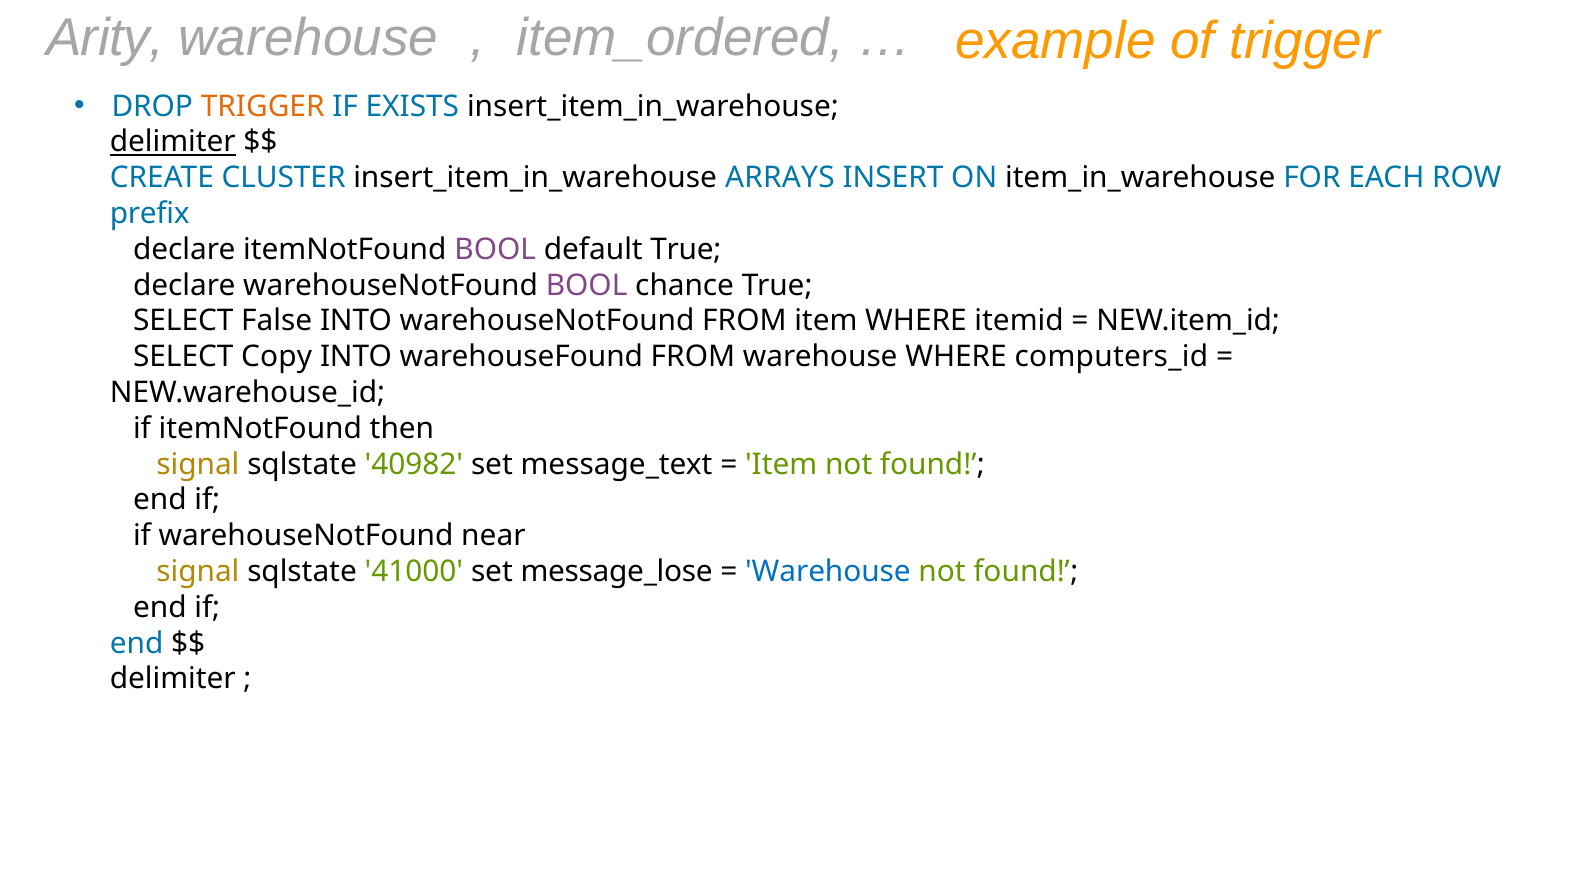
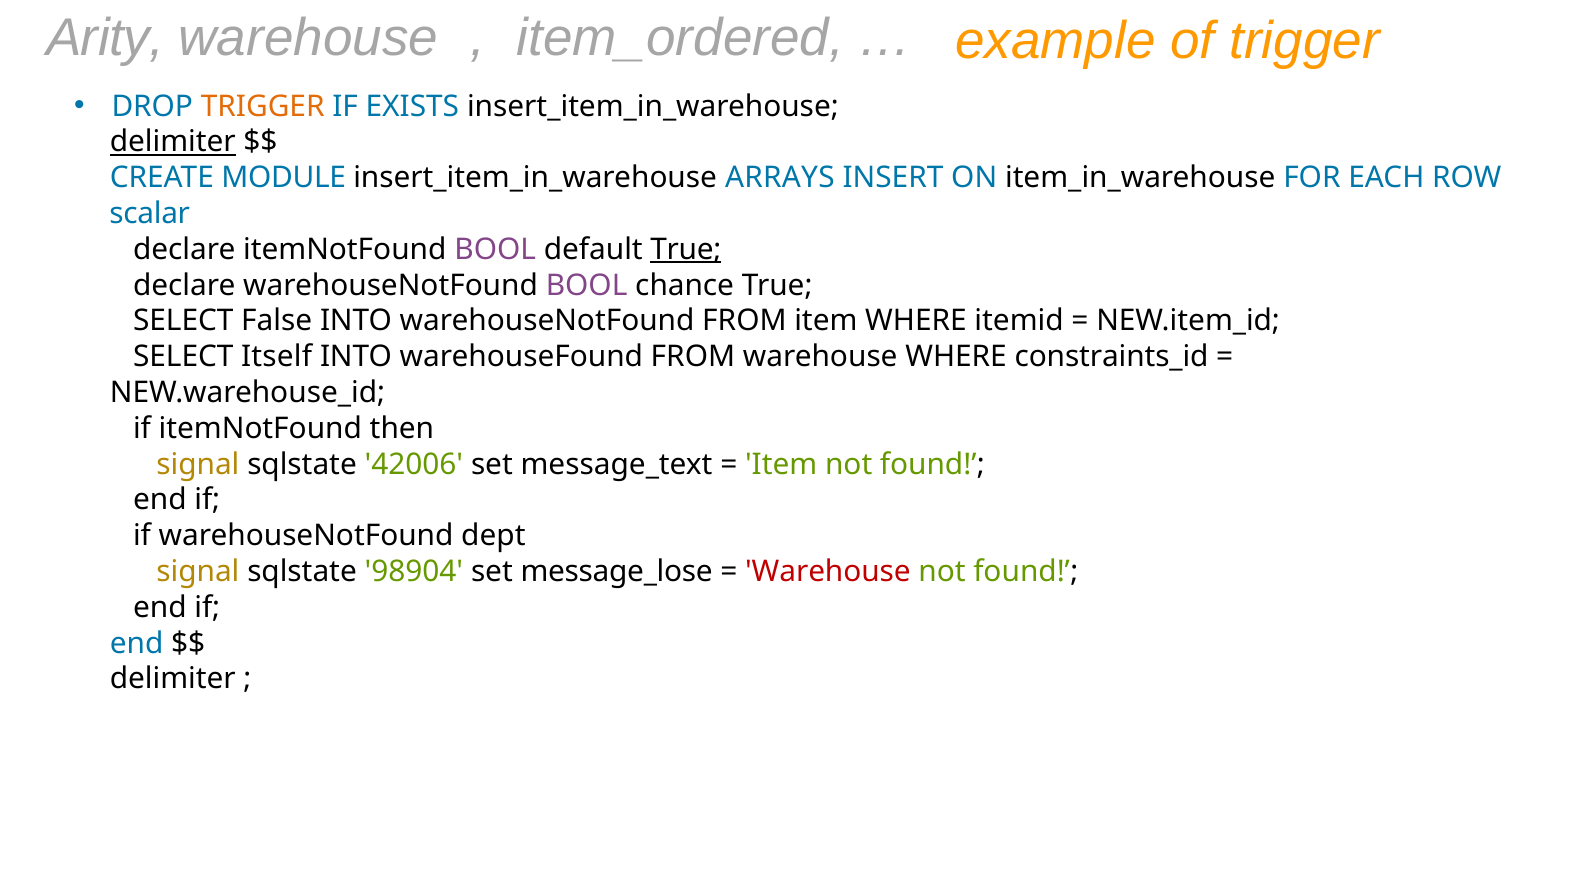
CLUSTER: CLUSTER -> MODULE (284, 178)
prefix: prefix -> scalar (150, 214)
True underline: none -> present (686, 249)
Copy: Copy -> Itself (277, 357)
computers_id: computers_id -> constraints_id (1112, 357)
40982: 40982 -> 42006 (414, 464)
near: near -> dept (493, 536)
41000: 41000 -> 98904 (414, 572)
Warehouse colour: blue -> red (828, 572)
